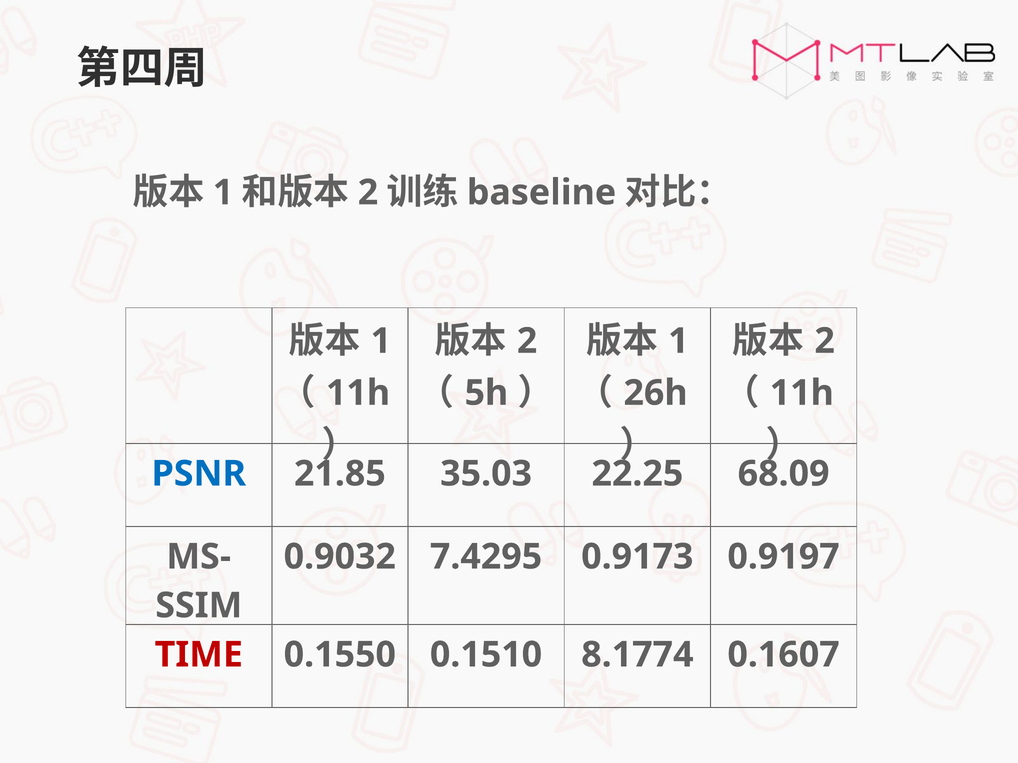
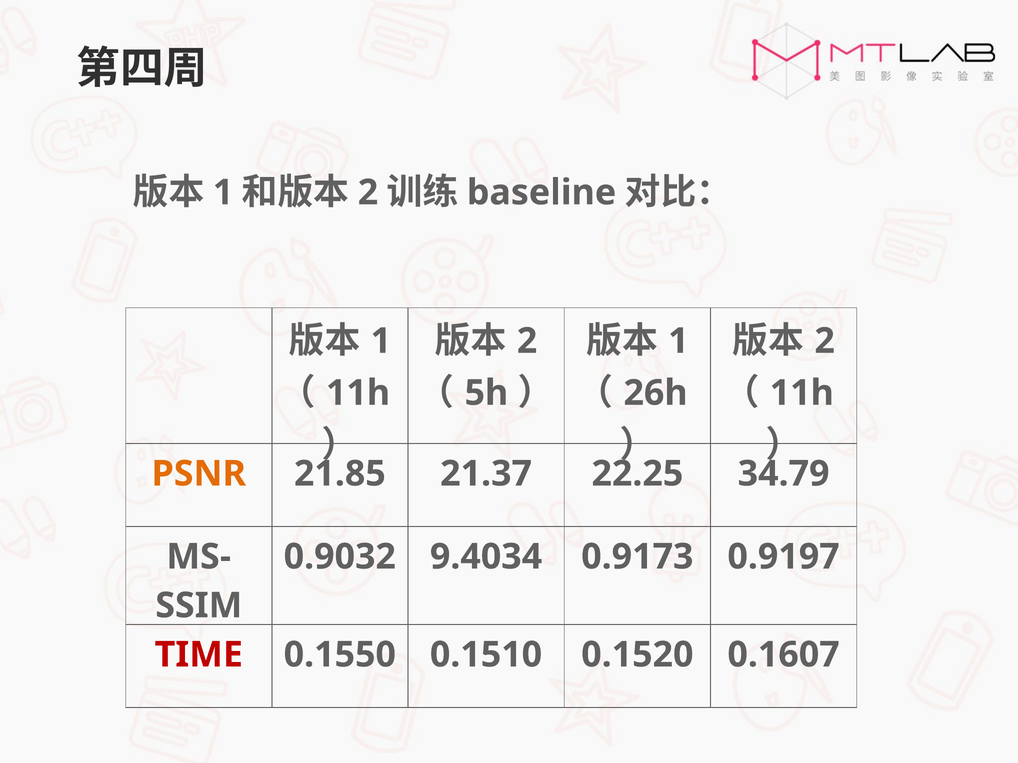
PSNR colour: blue -> orange (199, 474)
35.03: 35.03 -> 21.37 (486, 474)
68.09: 68.09 -> 34.79 (784, 474)
7.4295: 7.4295 -> 9.4034 (486, 557)
8.1774: 8.1774 -> 0.1520 (637, 655)
